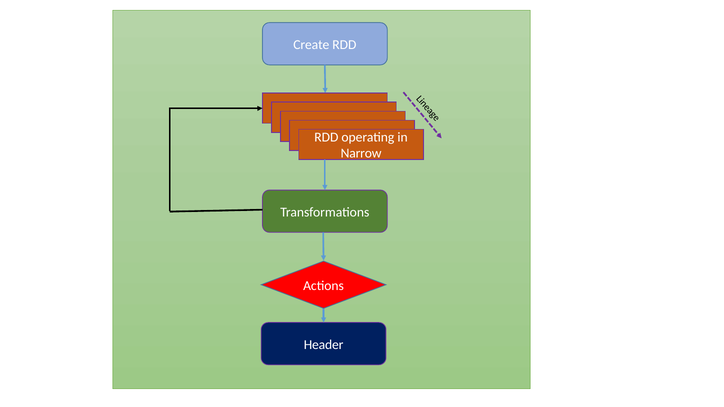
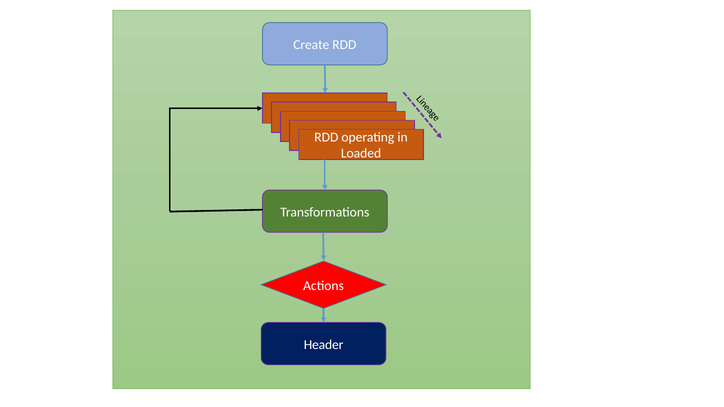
Narrow: Narrow -> Loaded (361, 154)
